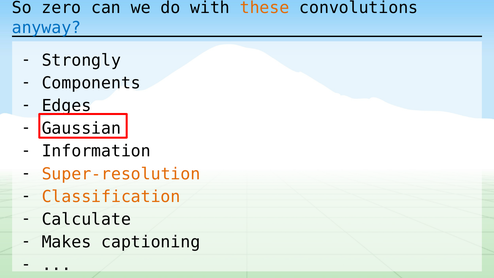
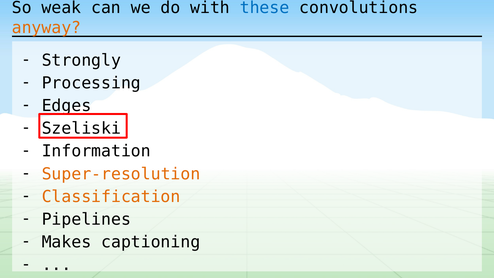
zero: zero -> weak (61, 8)
these colour: orange -> blue (265, 8)
anyway colour: blue -> orange (47, 28)
Components: Components -> Processing (91, 83)
Gaussian: Gaussian -> Szeliski (81, 128)
Calculate: Calculate -> Pipelines (86, 219)
